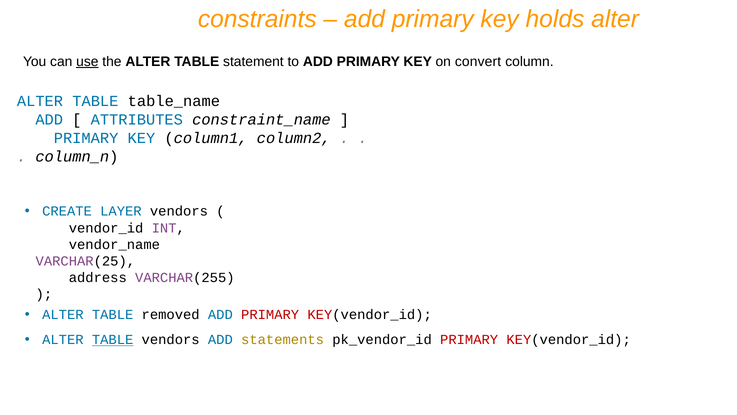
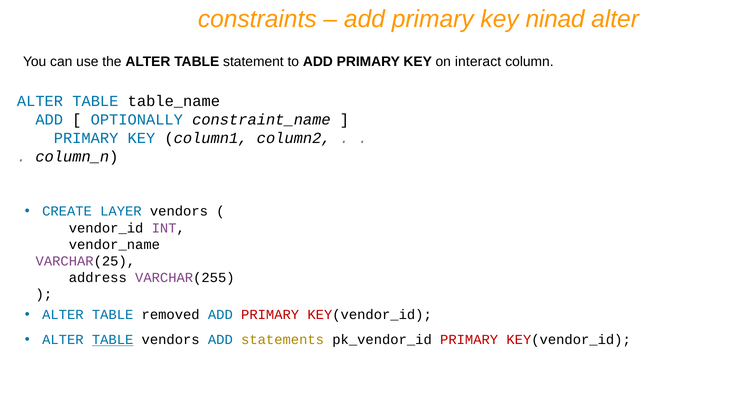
holds: holds -> ninad (555, 19)
use underline: present -> none (87, 61)
convert: convert -> interact (478, 61)
ATTRIBUTES: ATTRIBUTES -> OPTIONALLY (137, 120)
